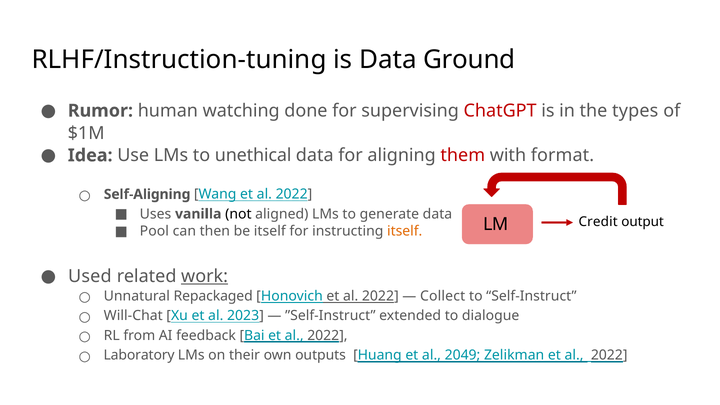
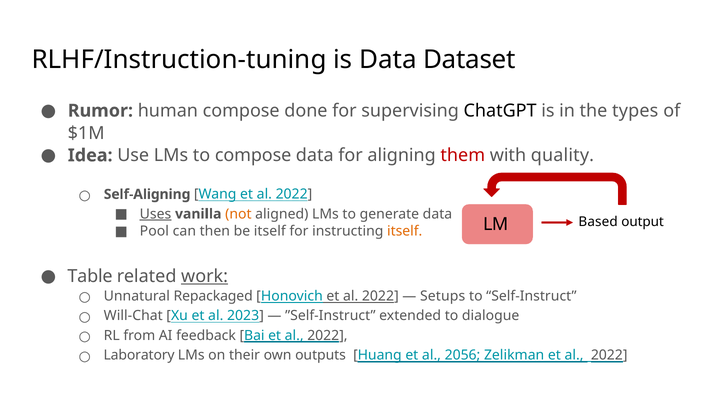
Ground: Ground -> Dataset (469, 60)
human watching: watching -> compose (241, 111)
ChatGPT colour: red -> black (500, 111)
to unethical: unethical -> compose (253, 155)
format: format -> quality (562, 155)
Uses underline: none -> present (156, 214)
not colour: black -> orange (238, 214)
Credit: Credit -> Based (598, 222)
Used: Used -> Table (90, 276)
Collect: Collect -> Setups (443, 296)
2049: 2049 -> 2056 (463, 355)
